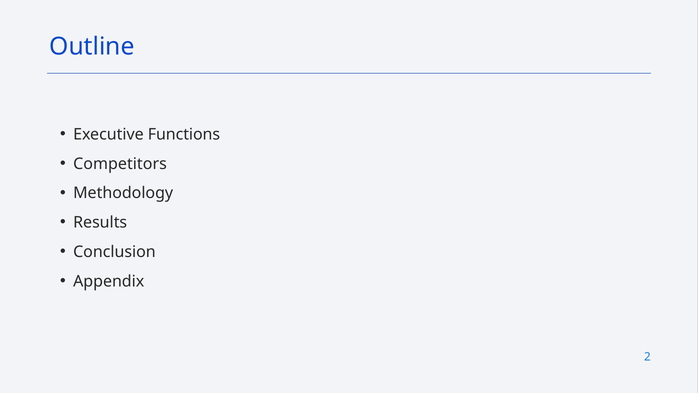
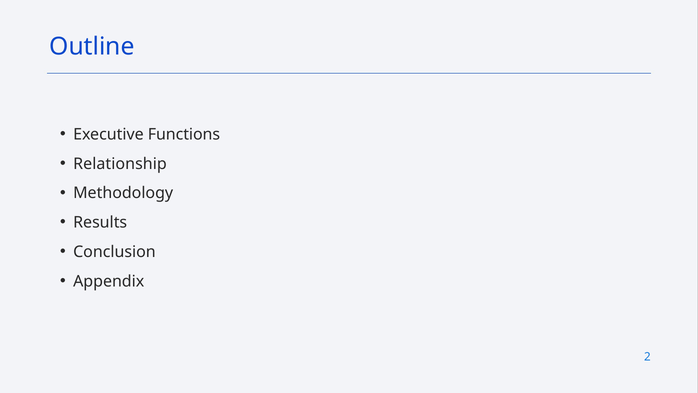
Competitors: Competitors -> Relationship (120, 164)
